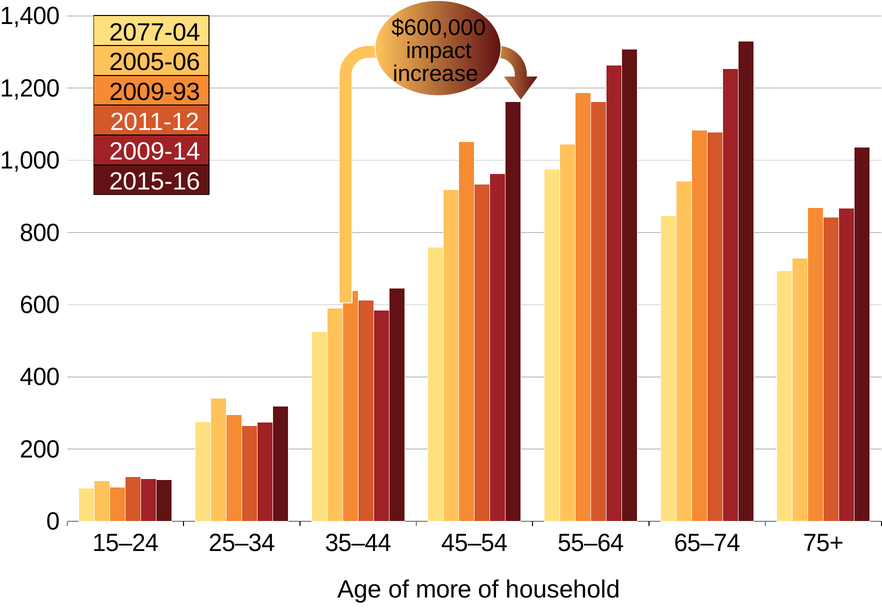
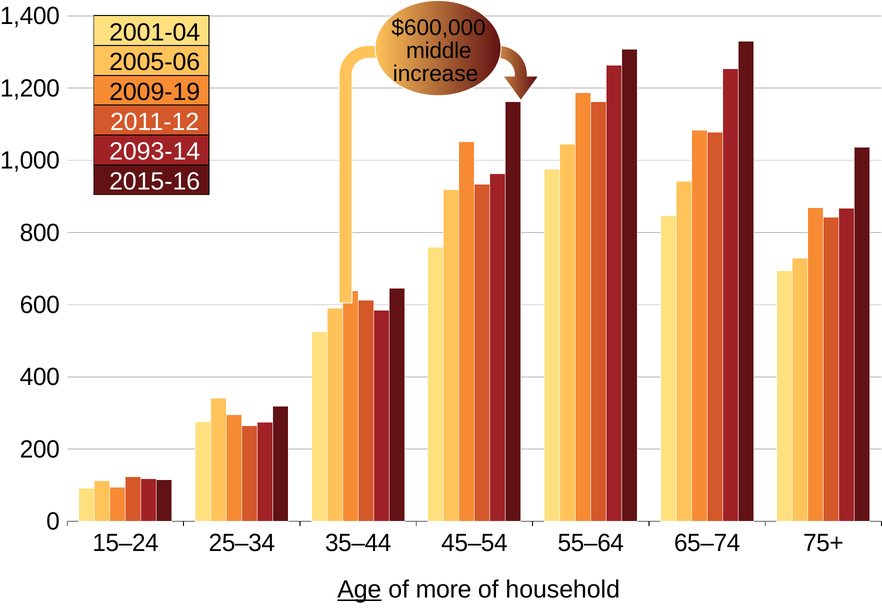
2077-04: 2077-04 -> 2001-04 (155, 32)
impact: impact -> middle (439, 51)
2009-93: 2009-93 -> 2009-19 (155, 92)
2009-14: 2009-14 -> 2093-14 (155, 152)
Age underline: none -> present (359, 589)
